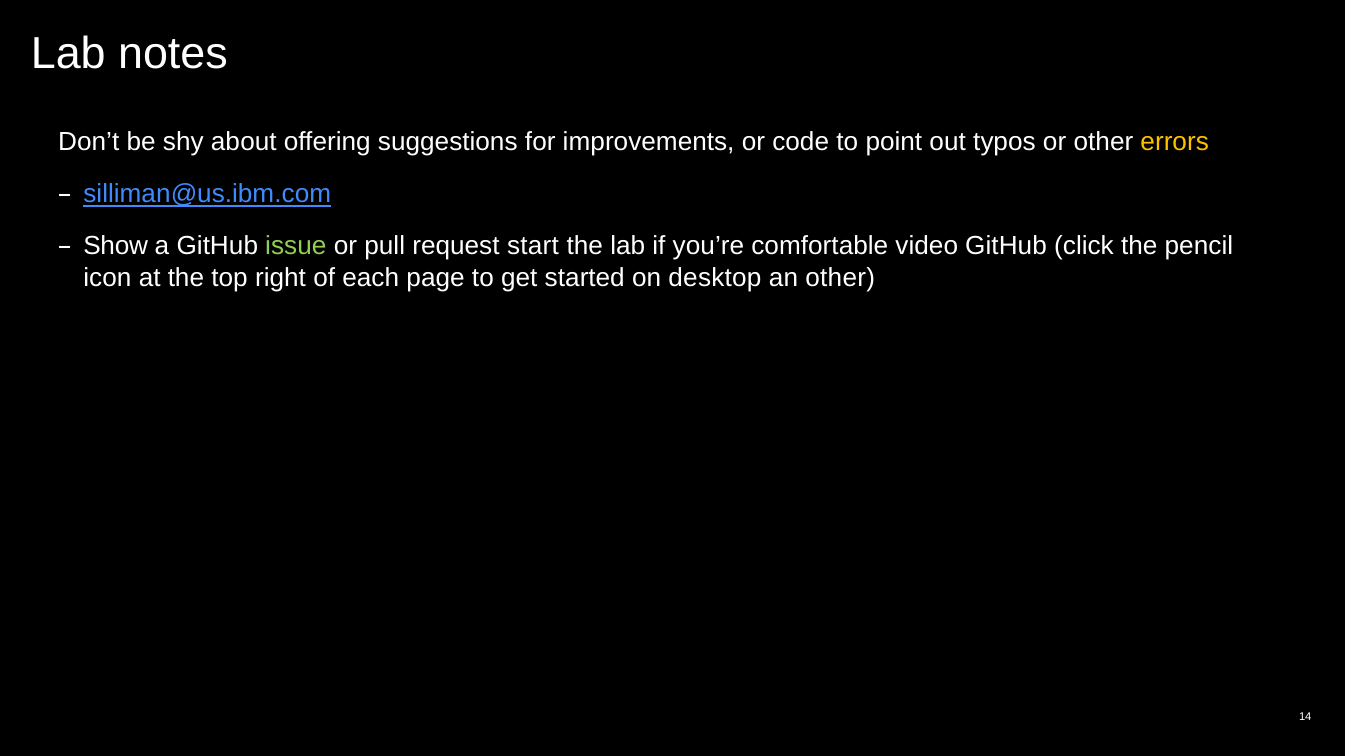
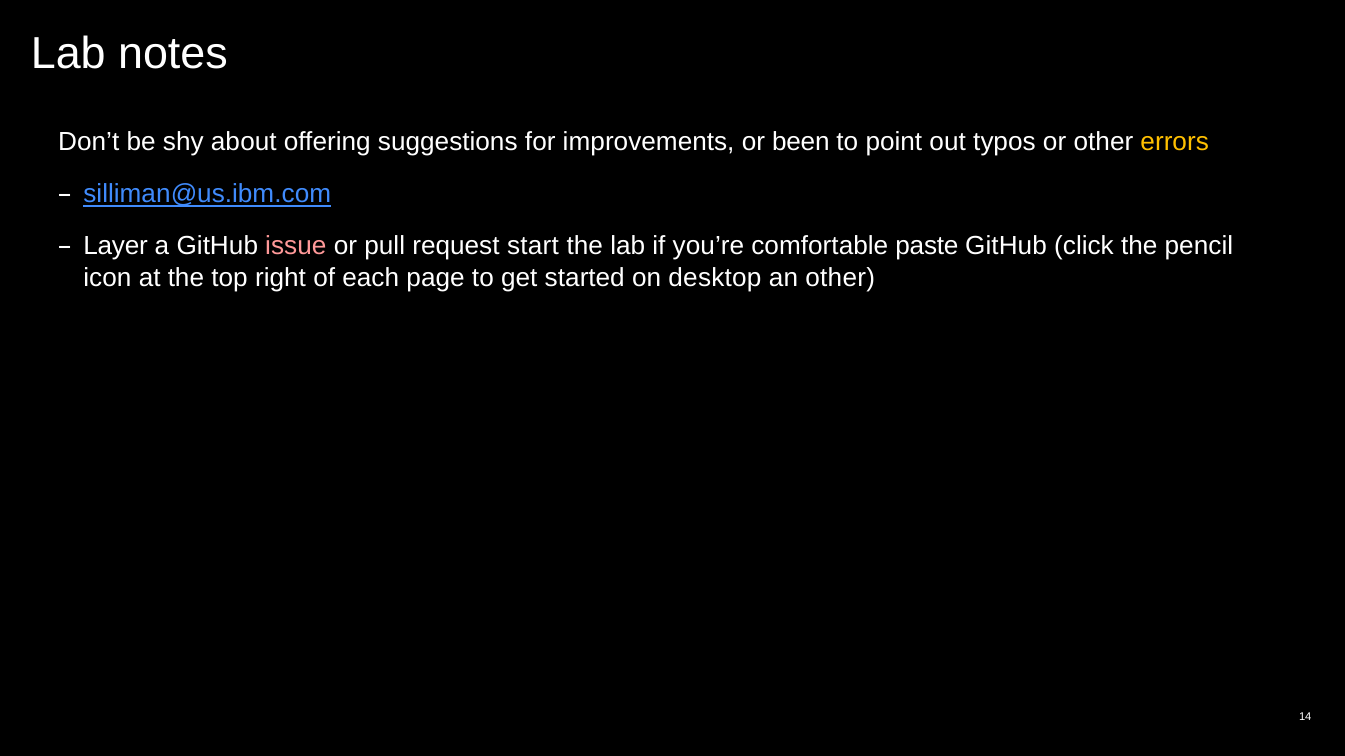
code: code -> been (801, 142)
Show: Show -> Layer (116, 246)
issue colour: light green -> pink (296, 246)
video: video -> paste (927, 246)
